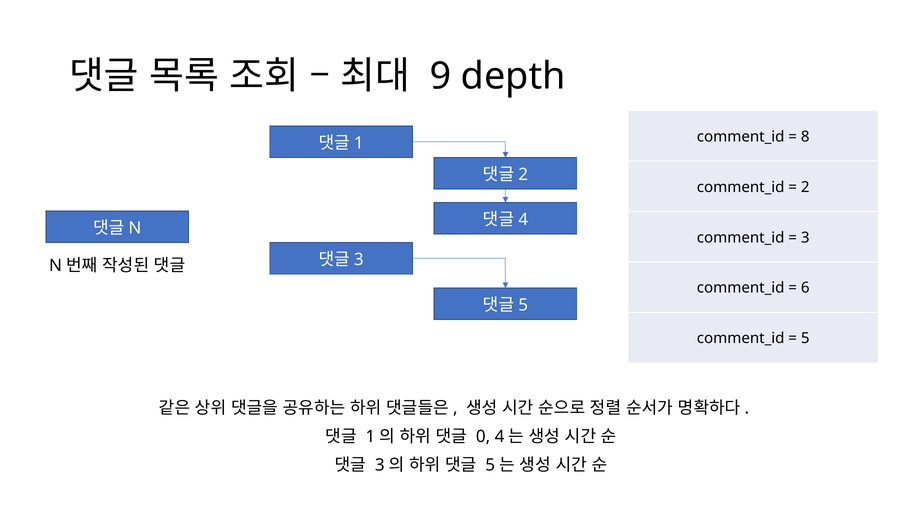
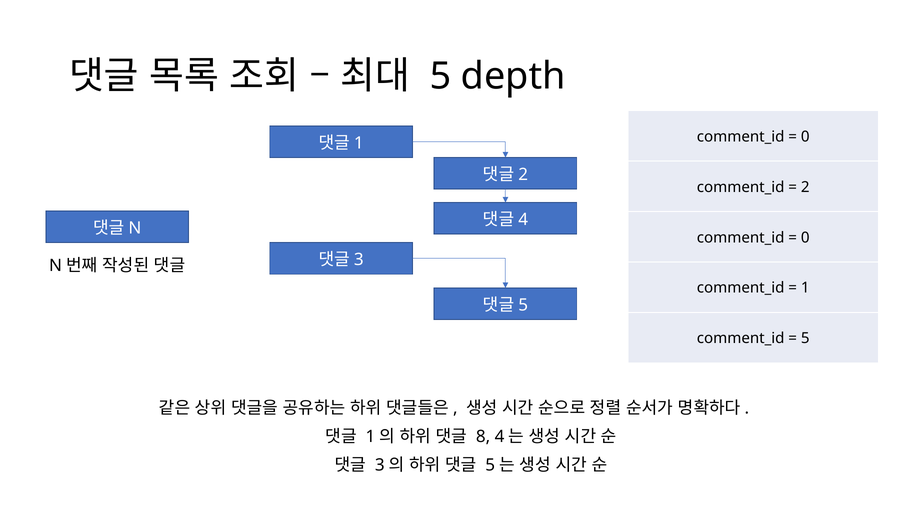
9: 9 -> 5 (440, 76)
8: 8 -> 0 (805, 136)
3: 3 -> 0 (805, 237)
6: 6 -> 1 (805, 288)
0: 0 -> 8 (483, 436)
